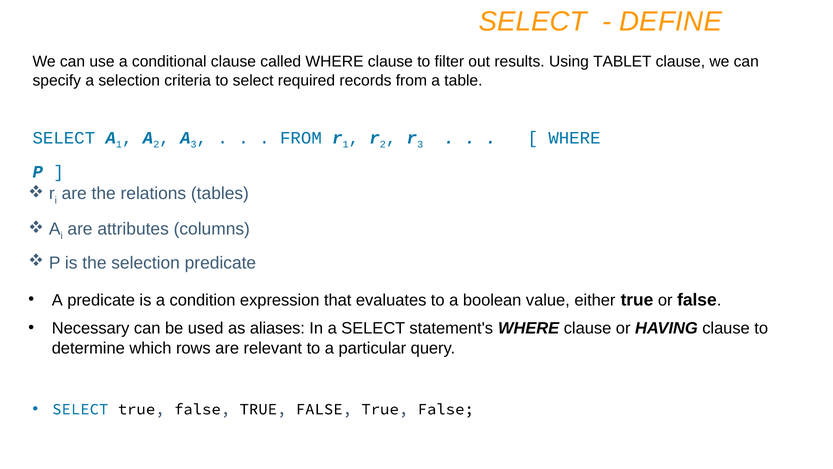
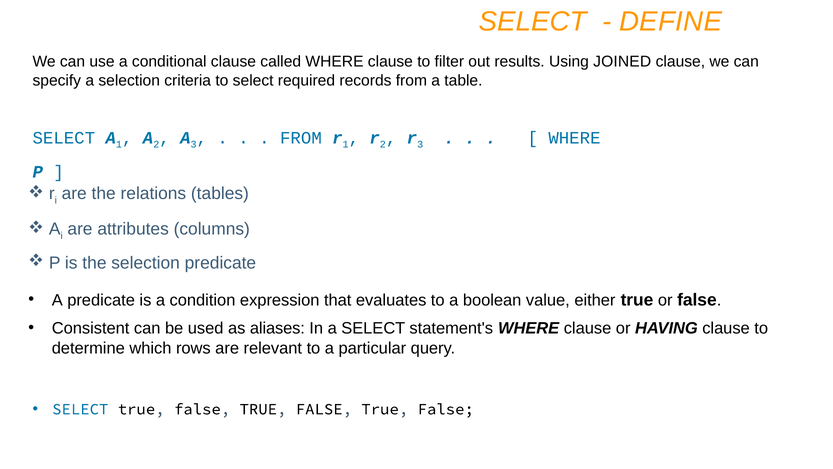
TABLET: TABLET -> JOINED (622, 62)
Necessary: Necessary -> Consistent (91, 328)
